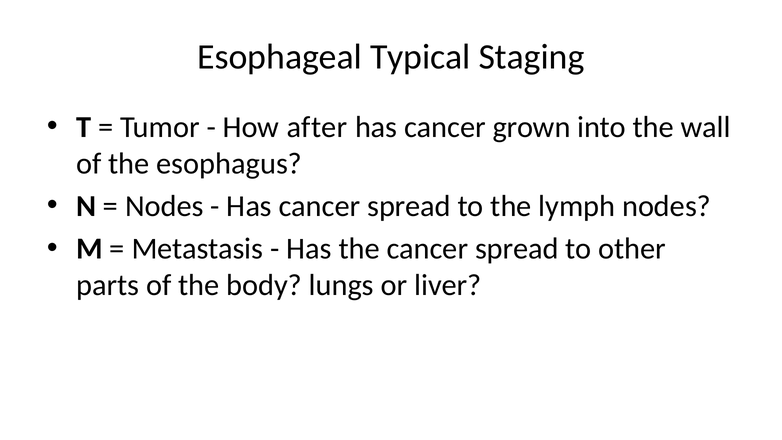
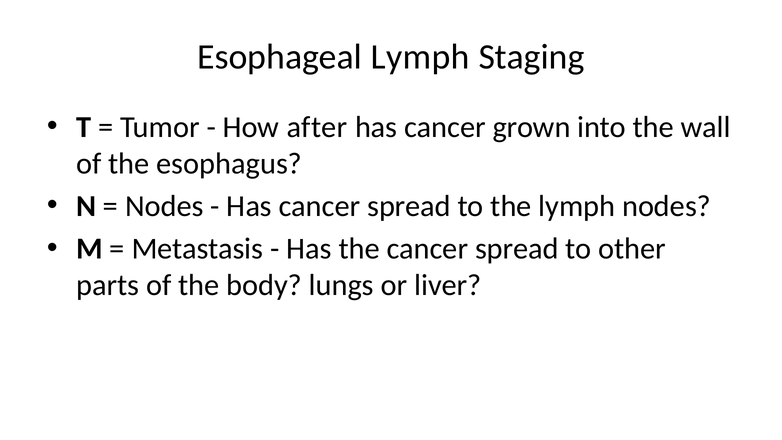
Esophageal Typical: Typical -> Lymph (420, 57)
